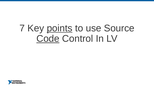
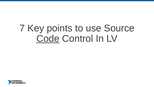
points underline: present -> none (60, 28)
